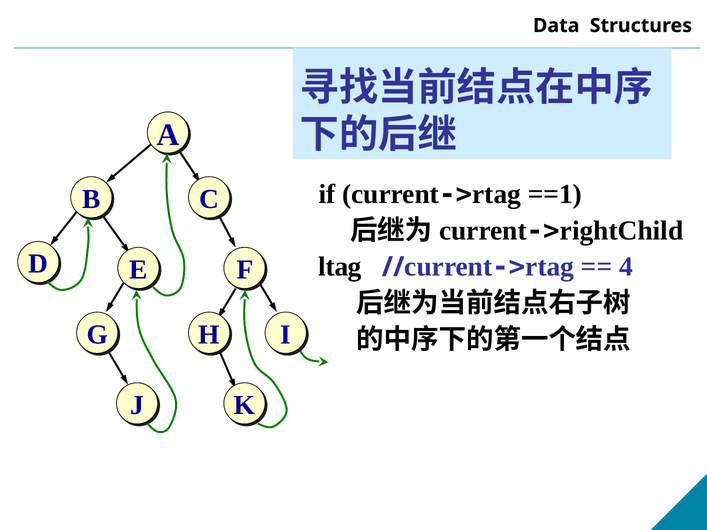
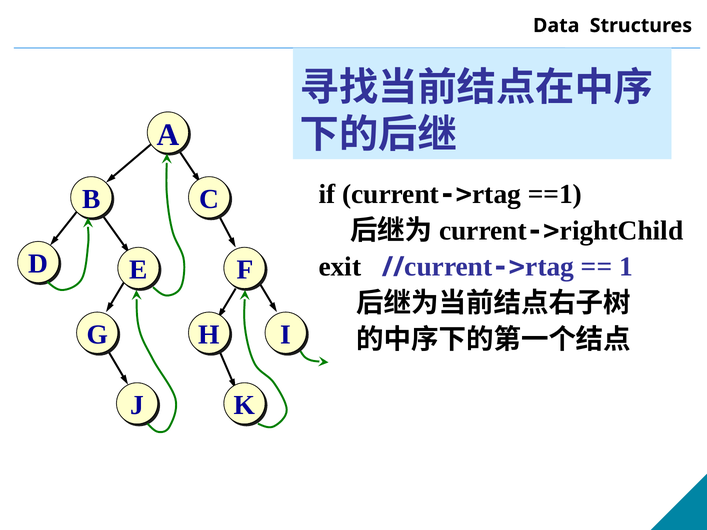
ltag: ltag -> exit (340, 267)
4: 4 -> 1 (626, 267)
